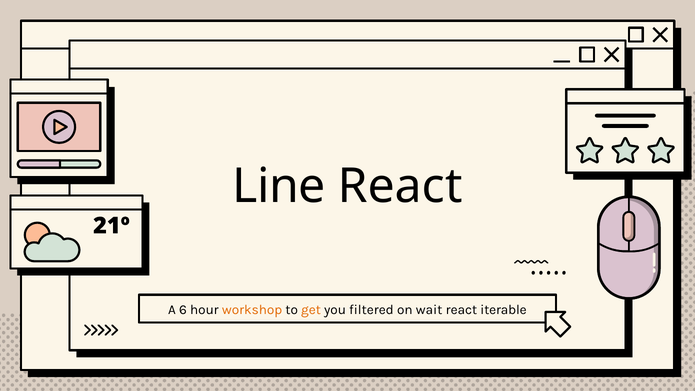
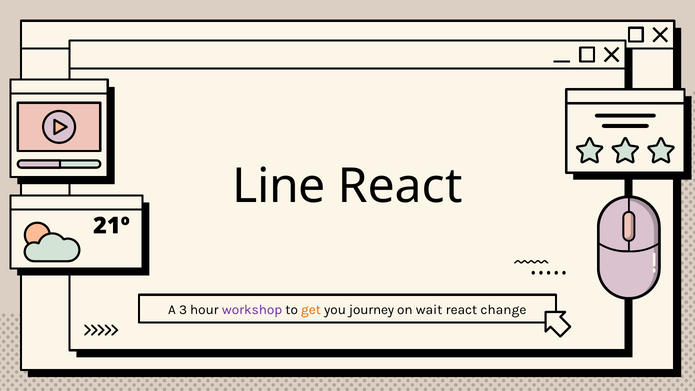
6: 6 -> 3 (183, 310)
workshop colour: orange -> purple (252, 310)
filtered: filtered -> journey (372, 310)
iterable: iterable -> change (503, 310)
